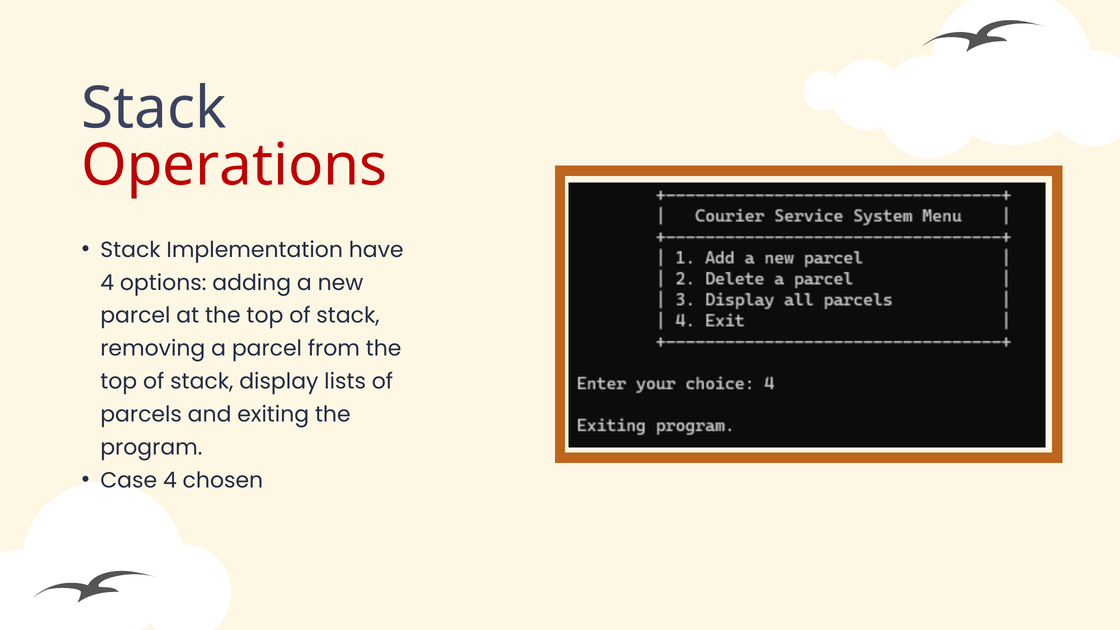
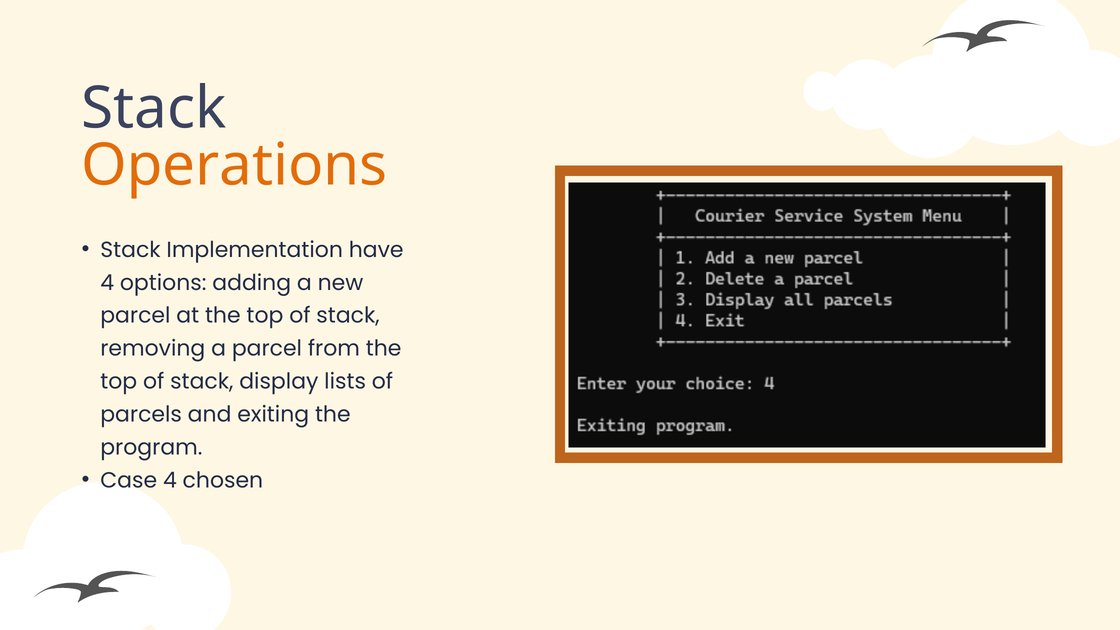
Operations colour: red -> orange (234, 165)
